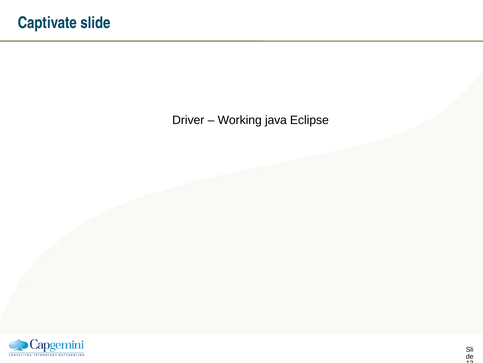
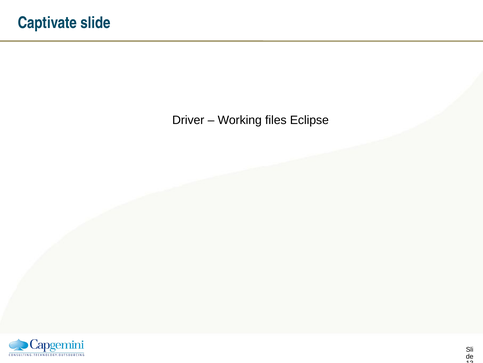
java: java -> files (276, 120)
